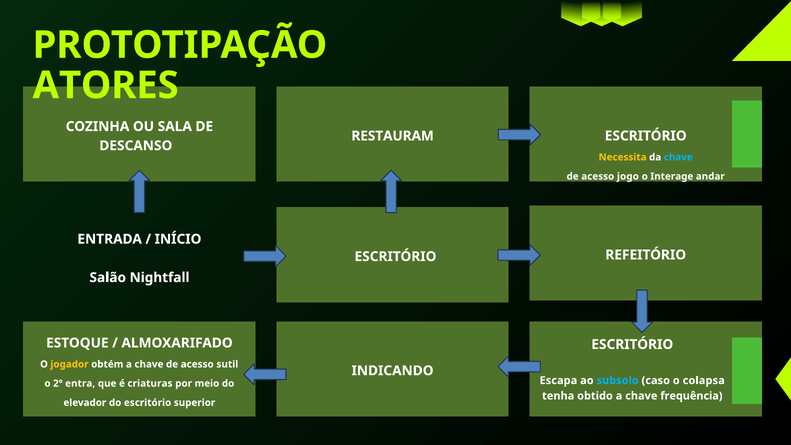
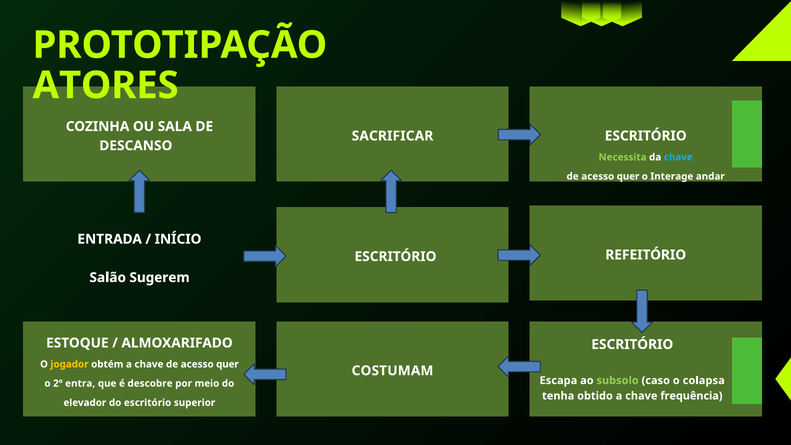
RESTAURAM: RESTAURAM -> SACRIFICAR (392, 136)
Necessita colour: yellow -> light green (623, 157)
jogo: jogo -> quer (628, 176)
Nightfall: Nightfall -> Sugerem (160, 278)
sutil: sutil -> quer (227, 364)
INDICANDO: INDICANDO -> COSTUMAM (392, 371)
subsolo colour: light blue -> light green (618, 380)
criaturas: criaturas -> descobre (150, 383)
